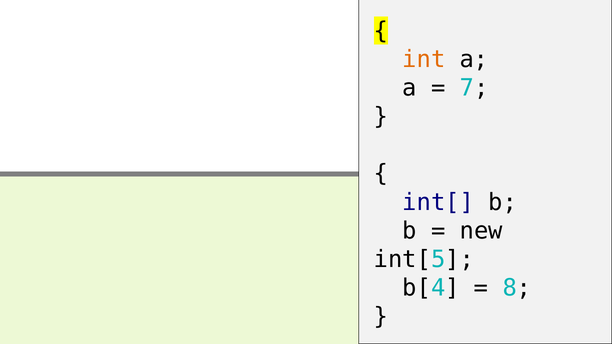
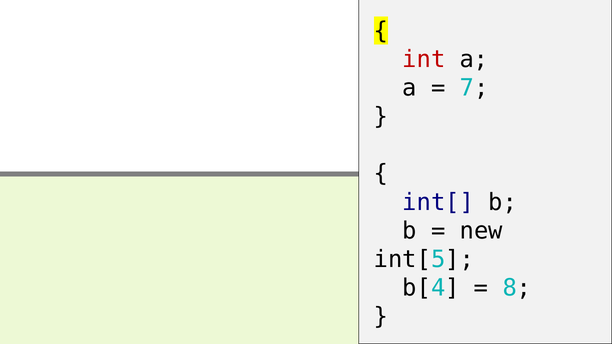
int colour: orange -> red (424, 59)
